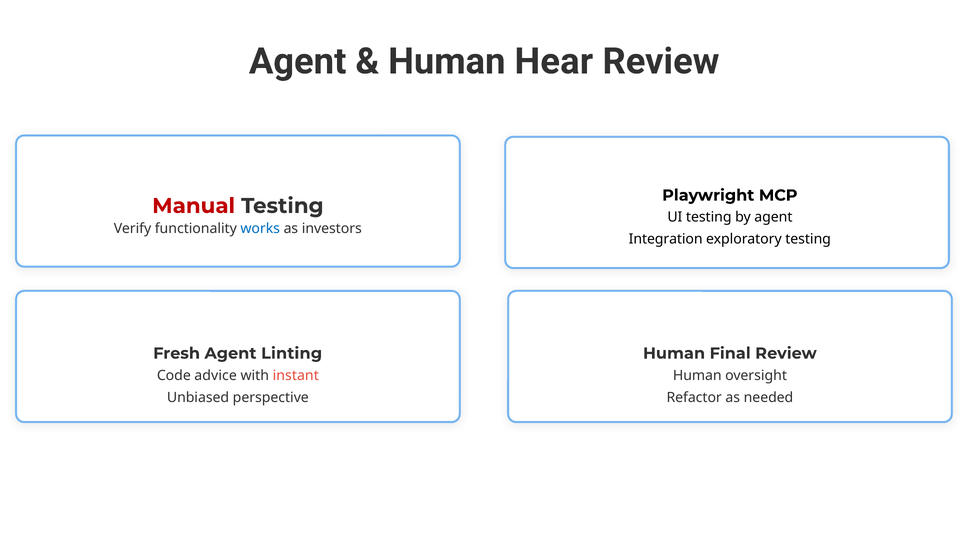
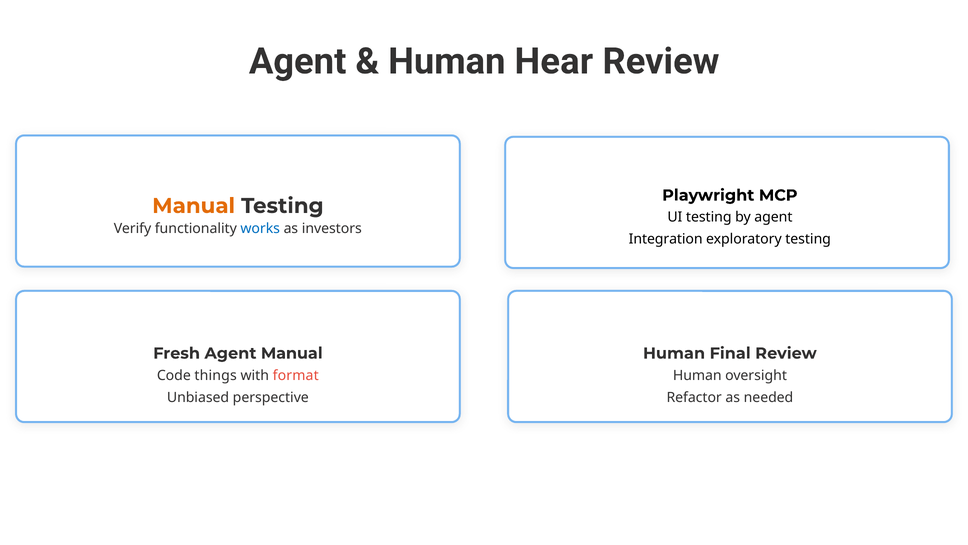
Manual colour: red -> orange (194, 206)
Agent Linting: Linting -> Manual (292, 353)
advice: advice -> things (216, 375)
instant: instant -> format (296, 375)
